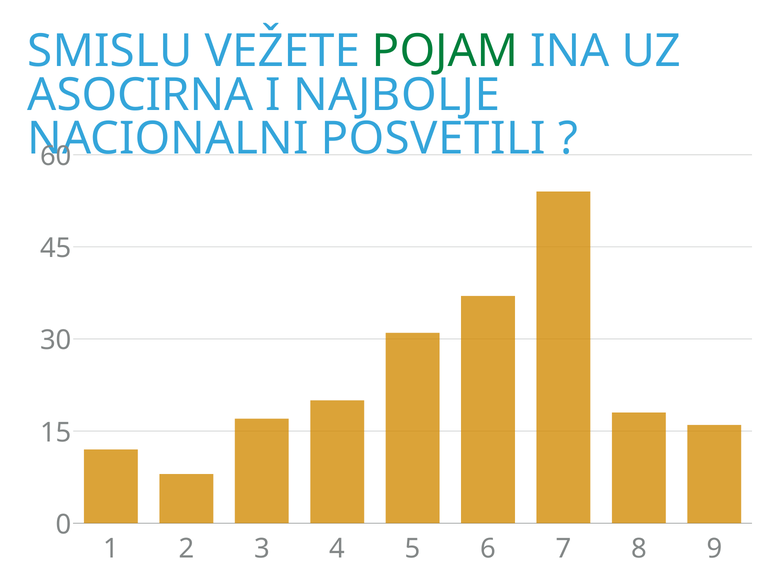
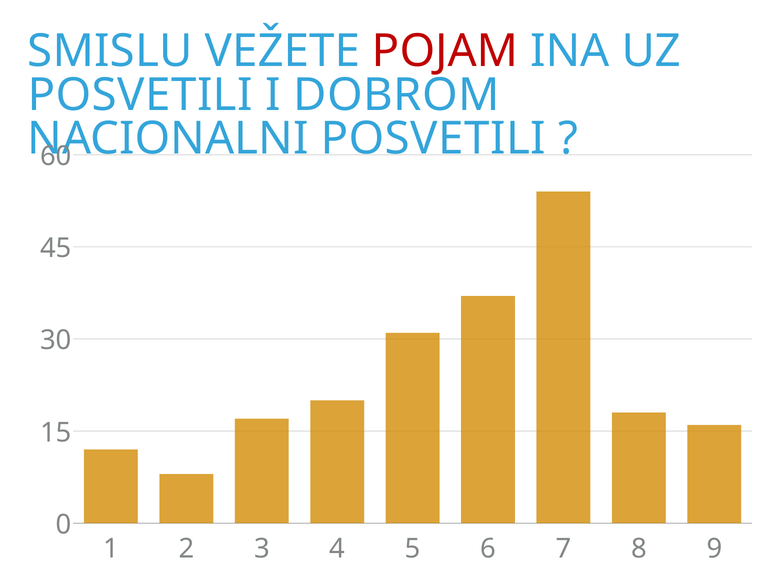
POJAM colour: green -> red (445, 51)
ASOCIRNA: ASOCIRNA -> POSVETILI (140, 95)
NAJBOLJE: NAJBOLJE -> DOBROM (397, 95)
